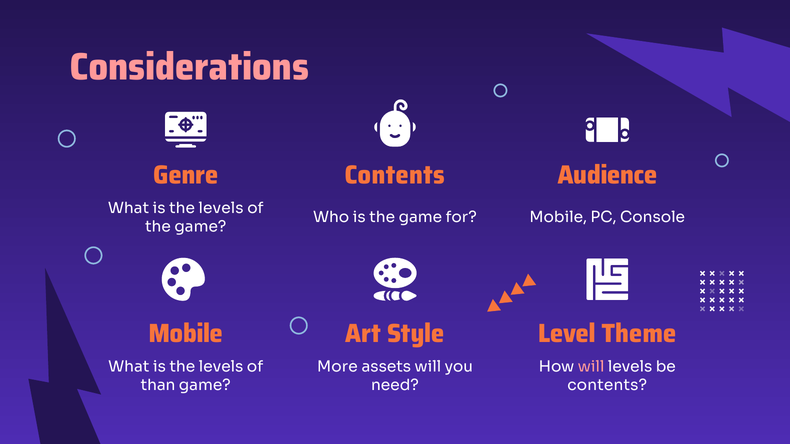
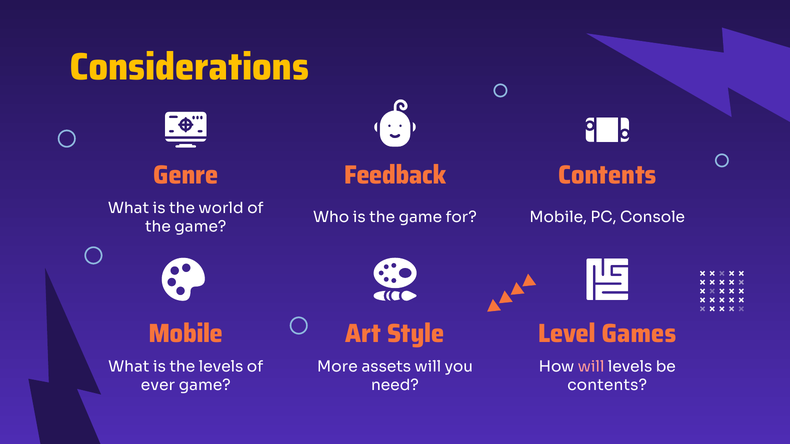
Considerations colour: pink -> yellow (189, 67)
Genre Contents: Contents -> Feedback (395, 175)
Audience: Audience -> Contents (607, 175)
levels: levels -> world (221, 208)
Theme: Theme -> Games (639, 334)
than: than -> ever (158, 385)
